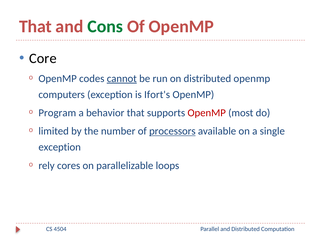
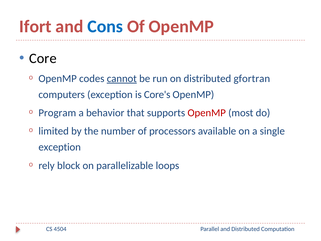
That: That -> Ifort (35, 26)
Cons colour: green -> blue (105, 26)
distributed openmp: openmp -> gfortran (252, 78)
Ifort's: Ifort's -> Core's (157, 94)
processors underline: present -> none (172, 131)
cores: cores -> block (69, 165)
